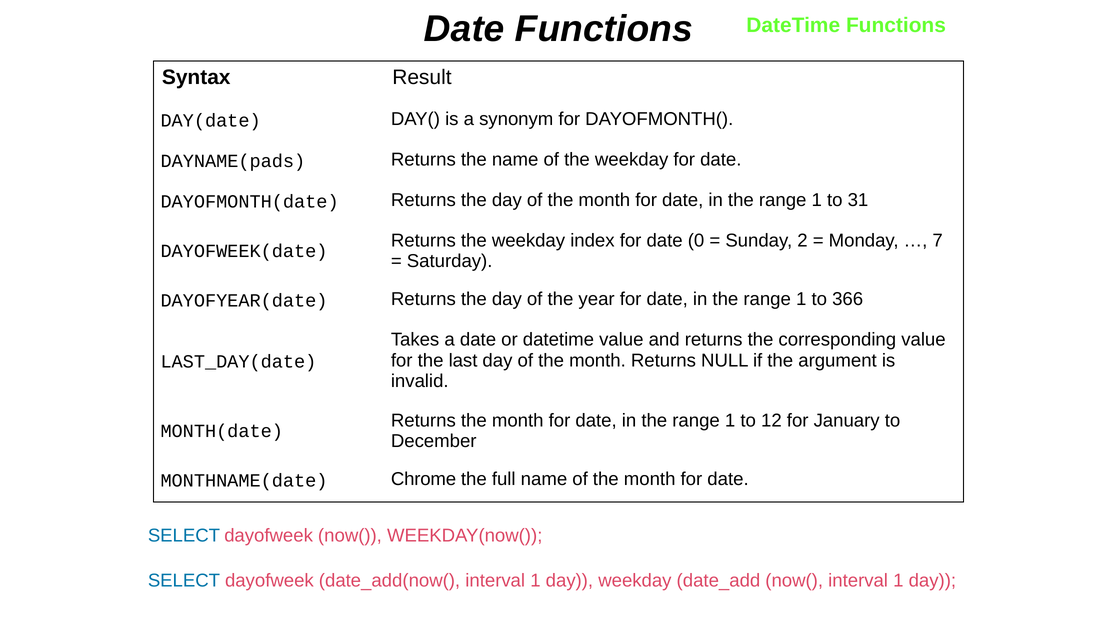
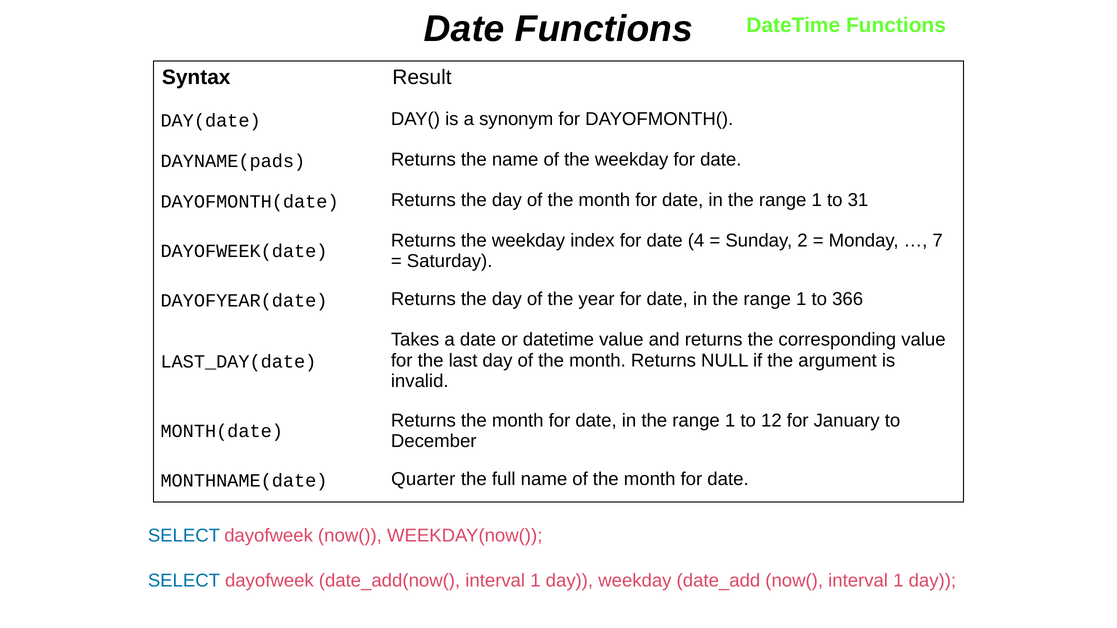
0: 0 -> 4 (696, 241)
Chrome: Chrome -> Quarter (423, 480)
